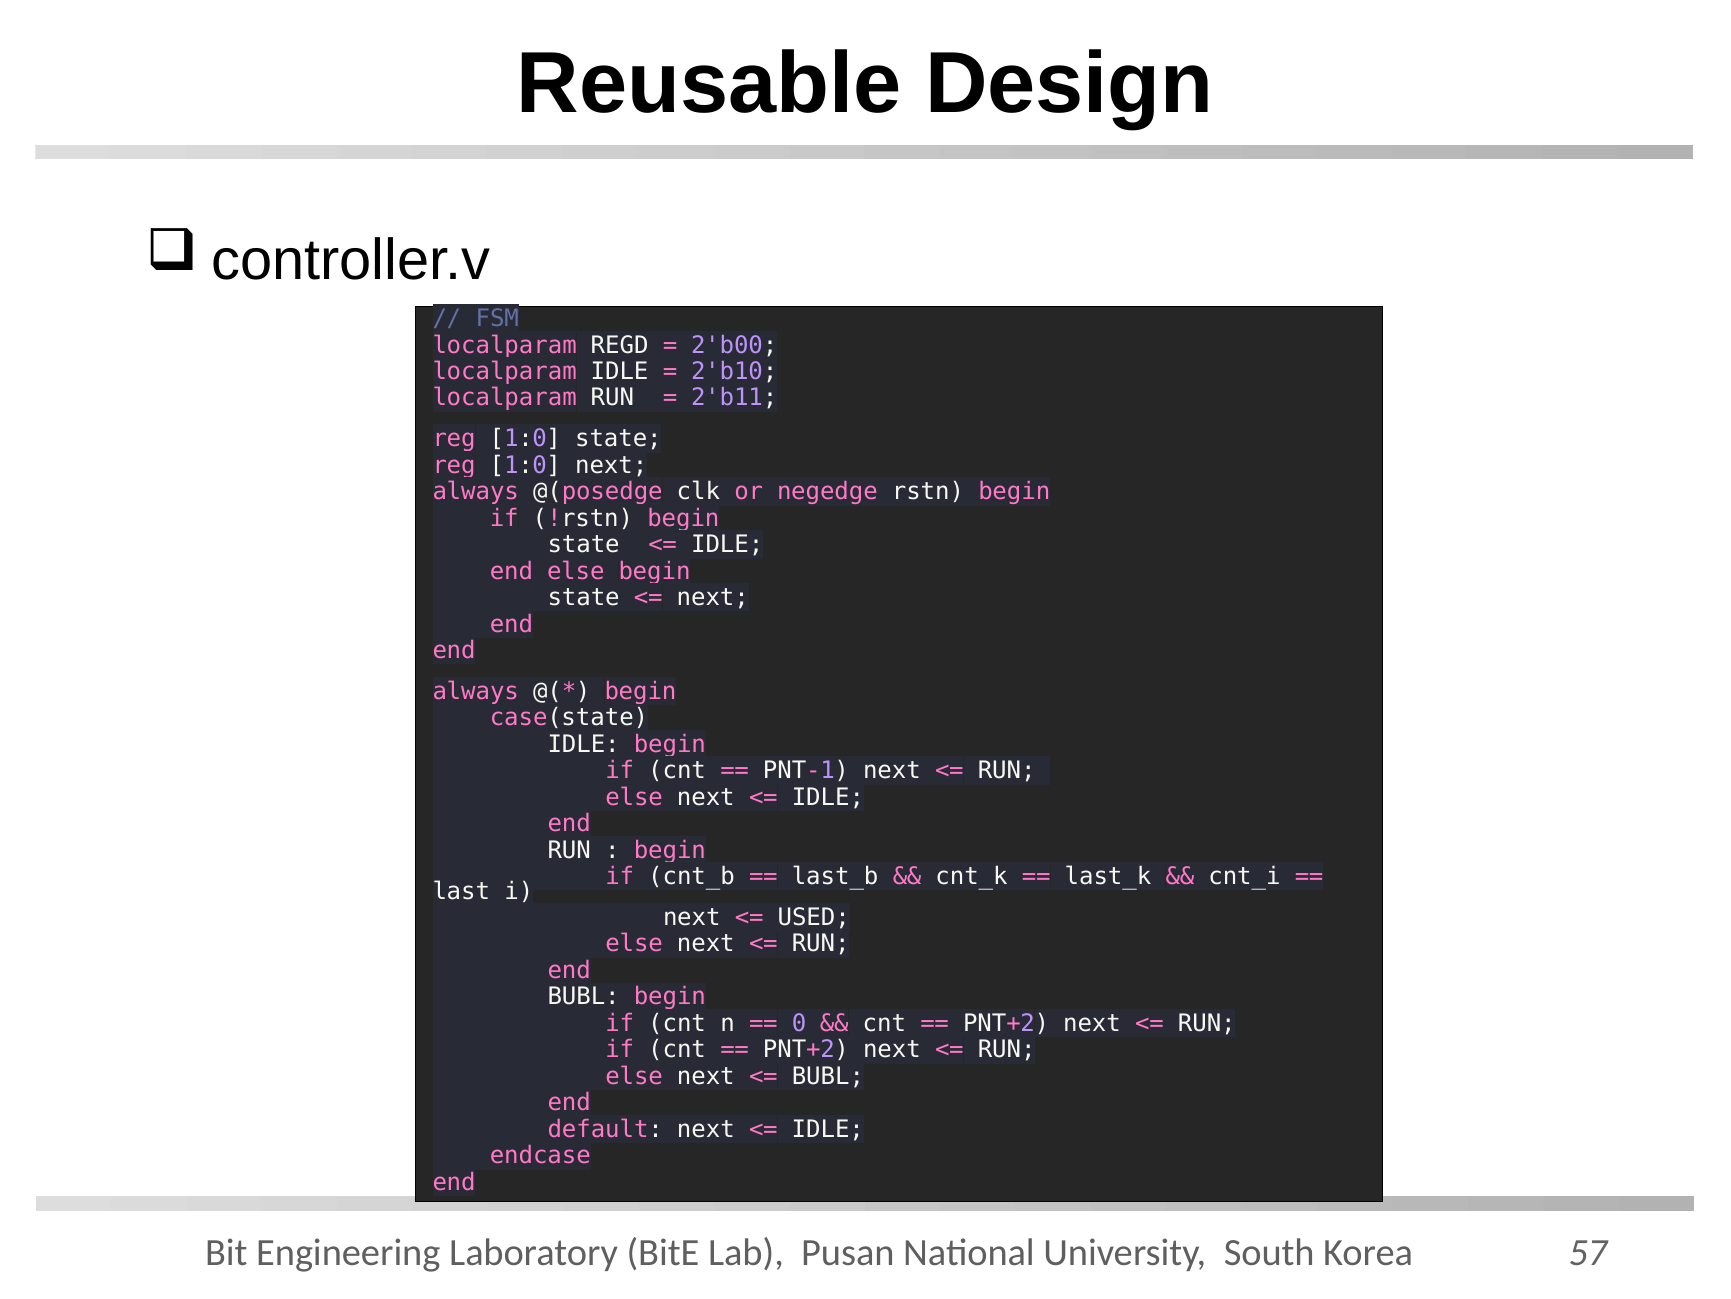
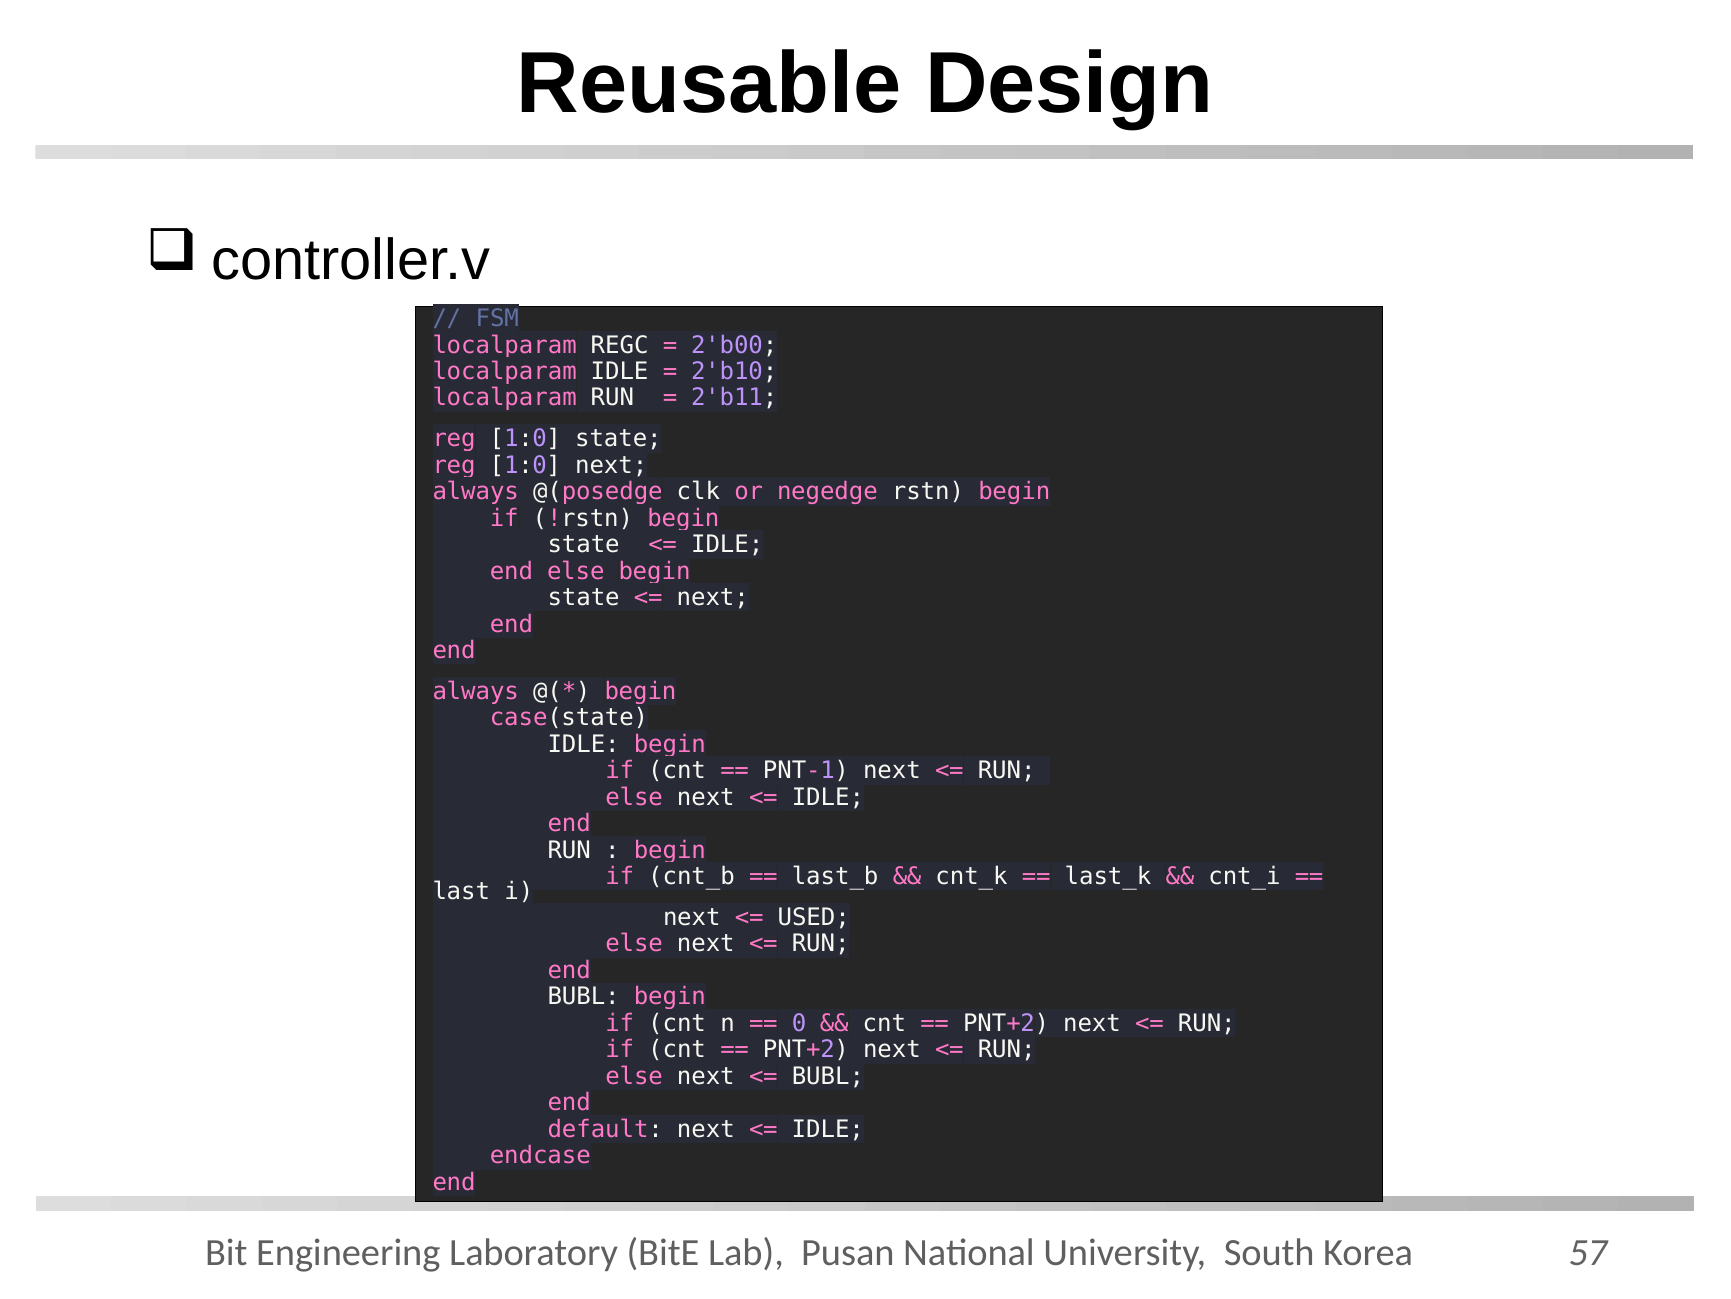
REGD: REGD -> REGC (620, 345)
